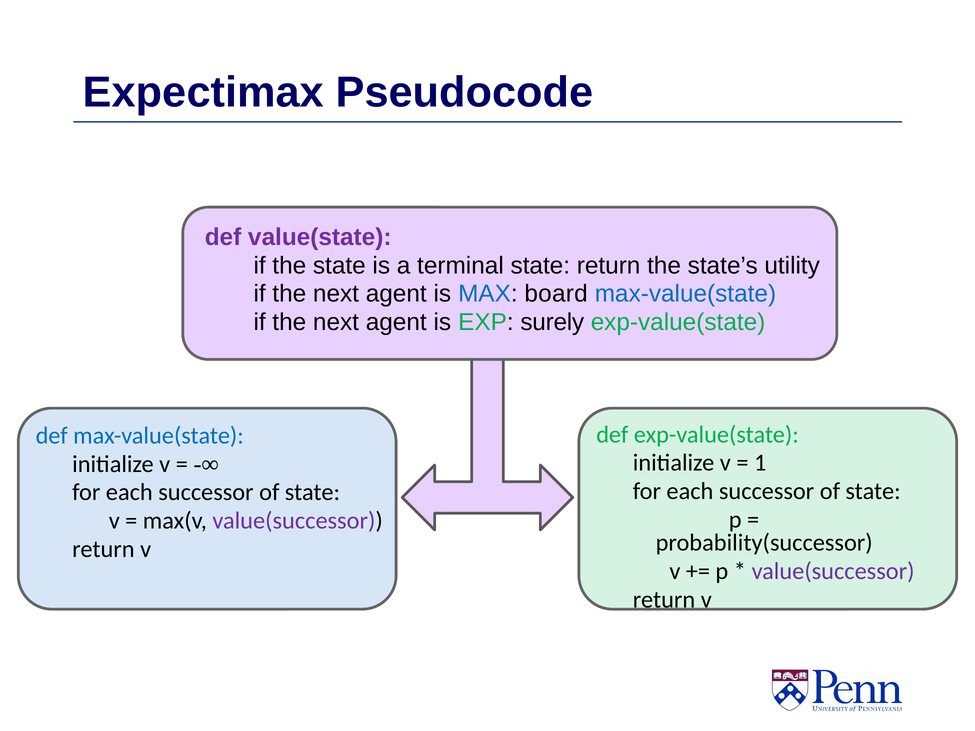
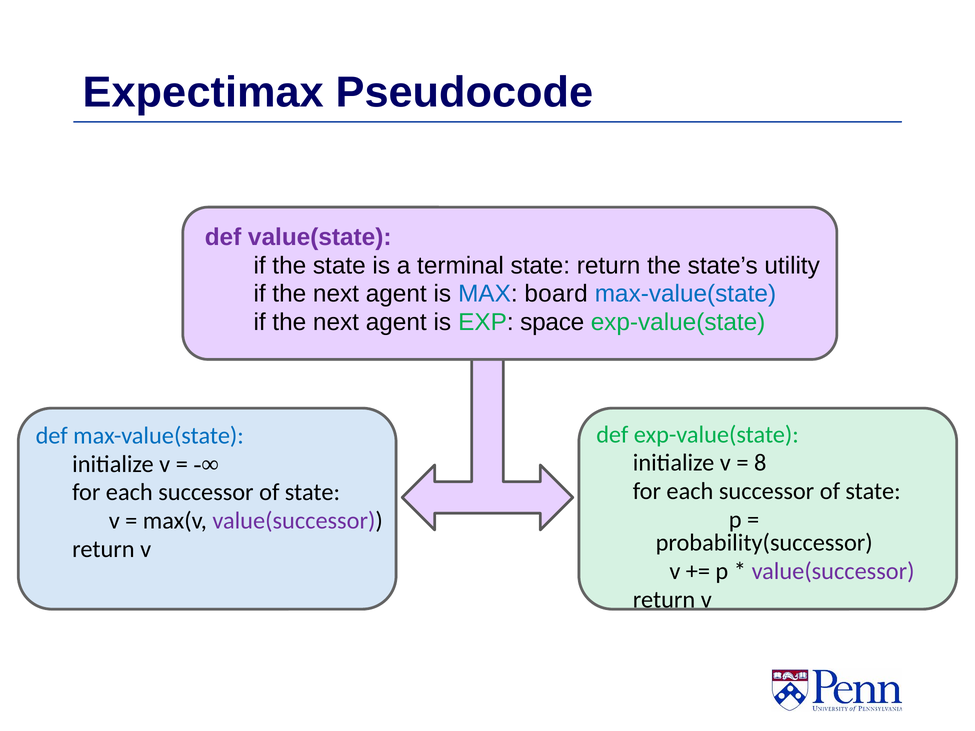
surely: surely -> space (552, 322)
1: 1 -> 8 (760, 463)
